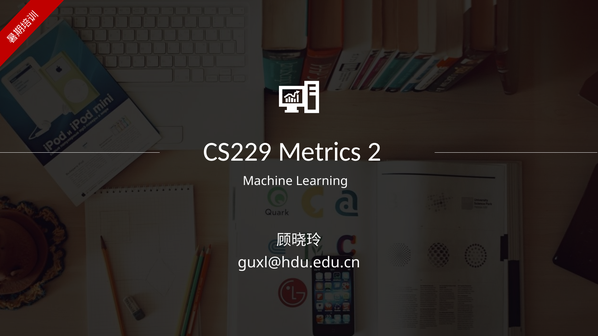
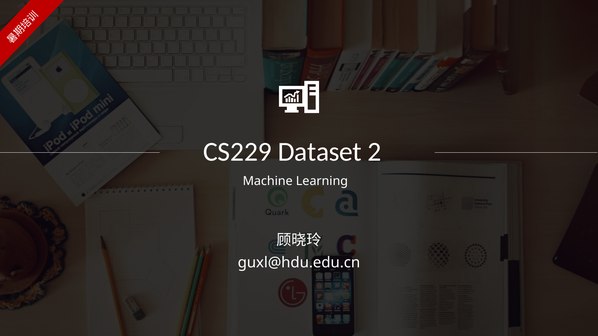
Metrics: Metrics -> Dataset (320, 152)
